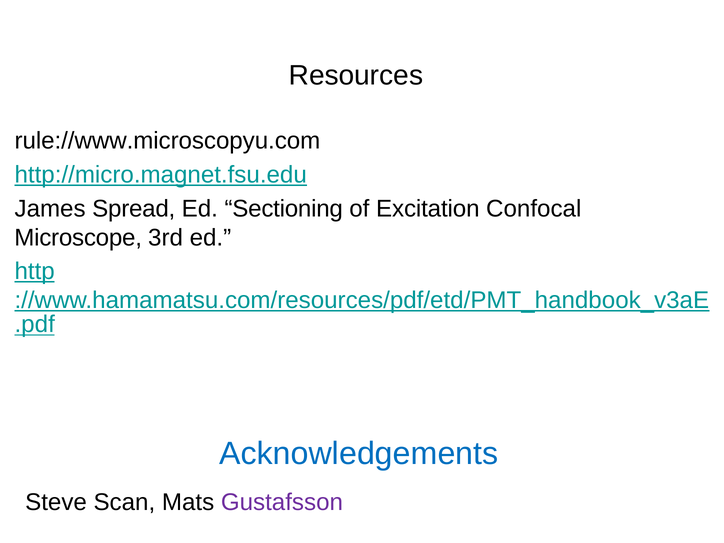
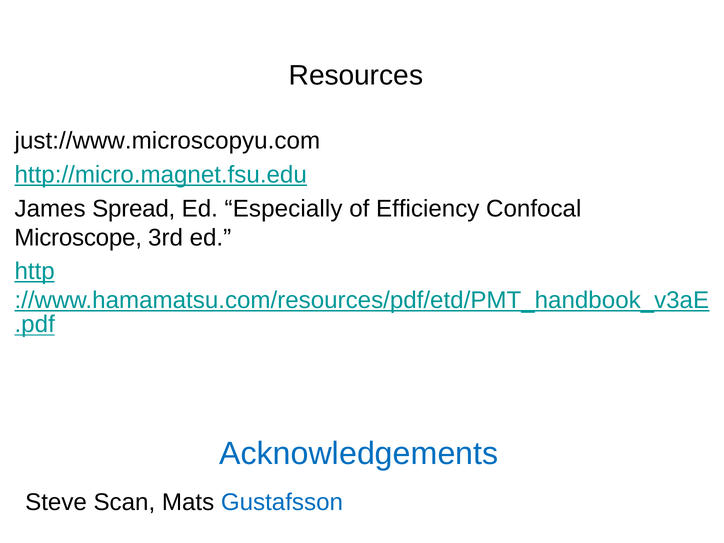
rule://www.microscopyu.com: rule://www.microscopyu.com -> just://www.microscopyu.com (167, 141)
Sectioning: Sectioning -> Especially (284, 209)
Excitation: Excitation -> Efficiency (428, 209)
Gustafsson colour: purple -> blue (282, 502)
